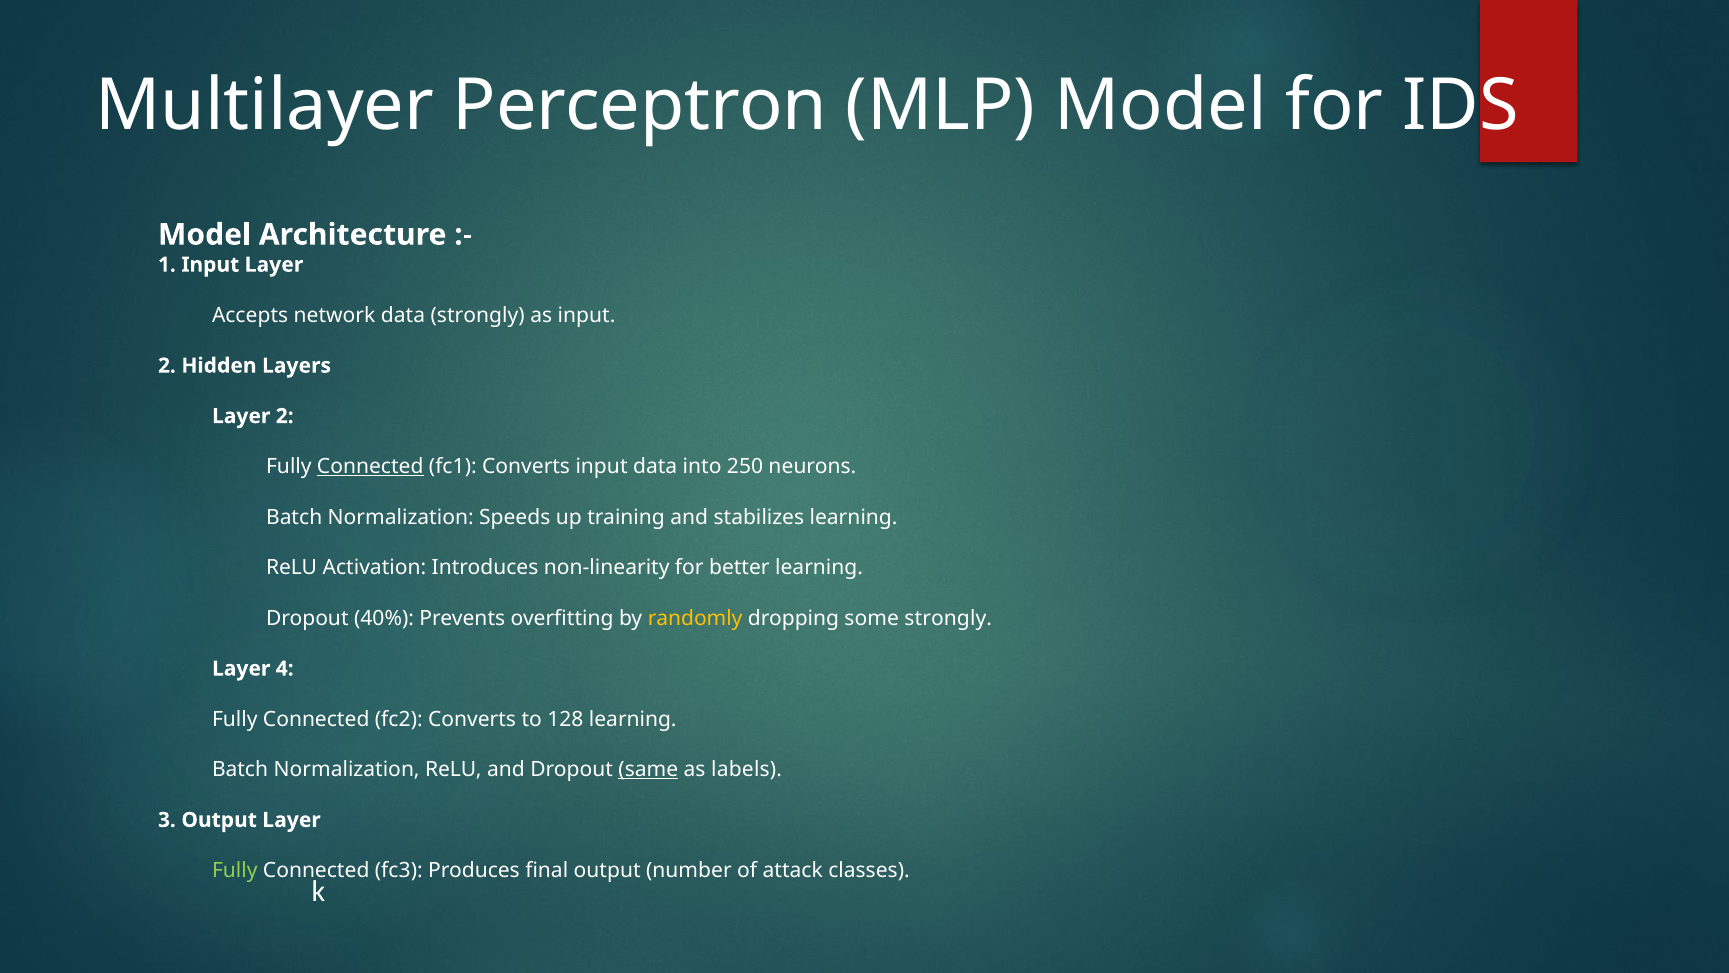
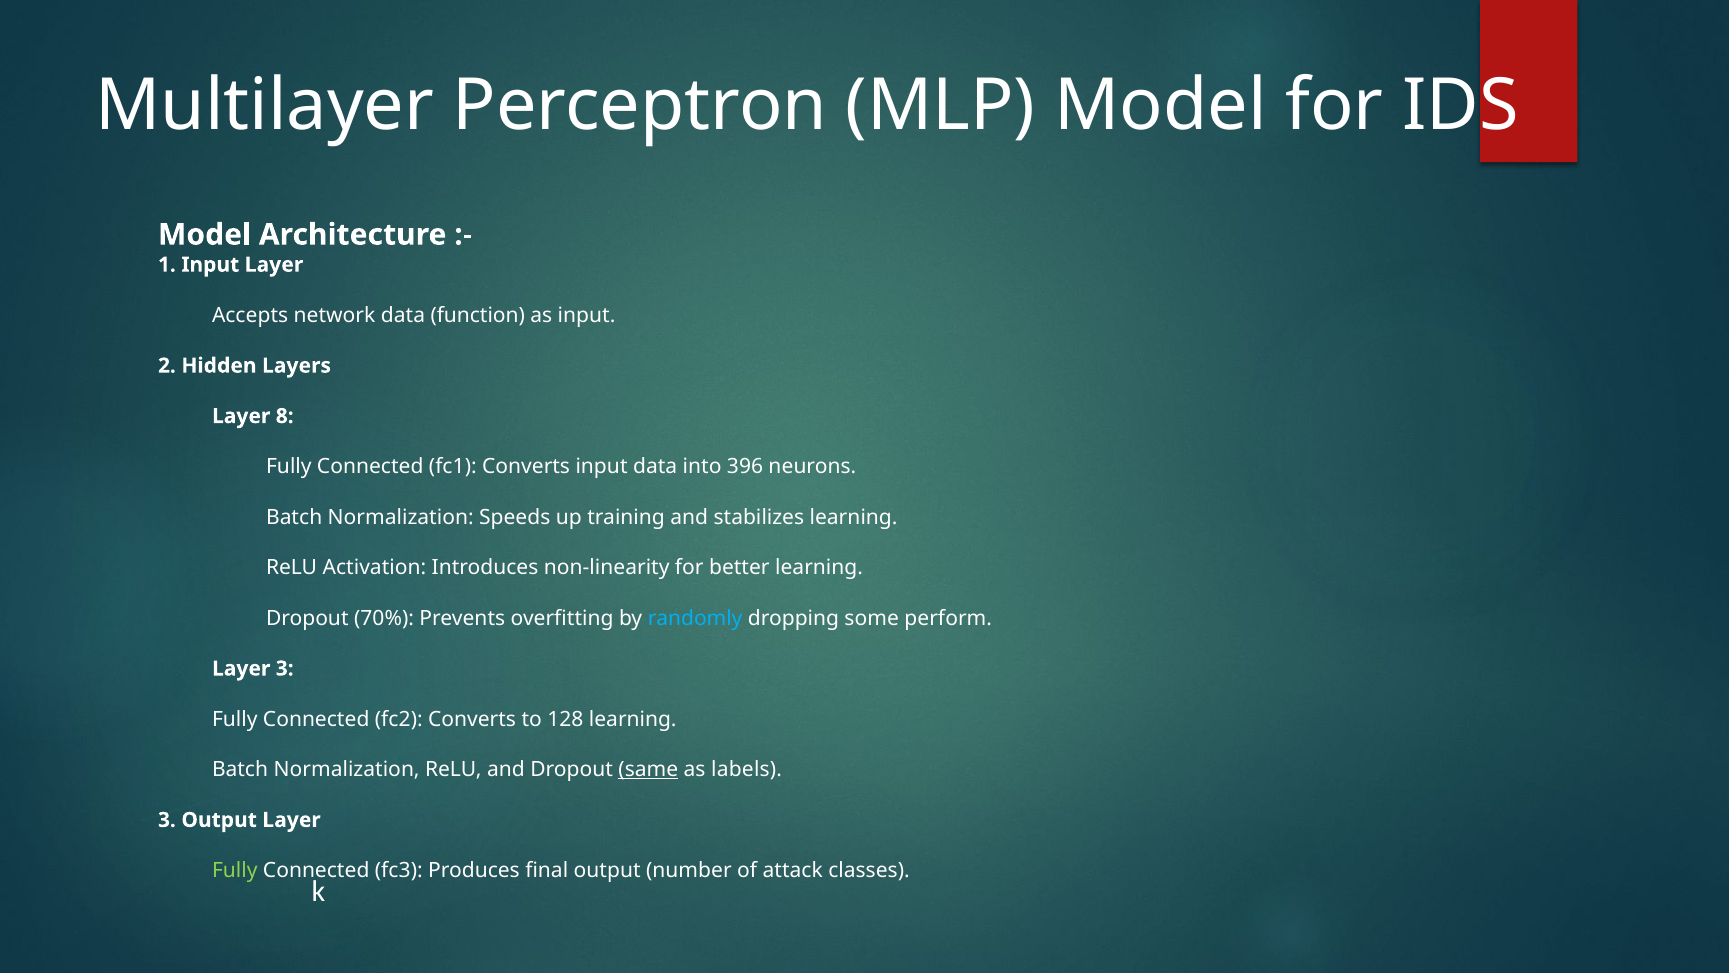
data strongly: strongly -> function (478, 315)
Layer 2: 2 -> 8 (285, 416)
Connected underline: present -> none (370, 466)
250: 250 -> 396 (745, 466)
40%: 40% -> 70% (384, 618)
randomly colour: yellow -> light blue (695, 618)
some strongly: strongly -> perform (948, 618)
Layer 4: 4 -> 3 (285, 668)
